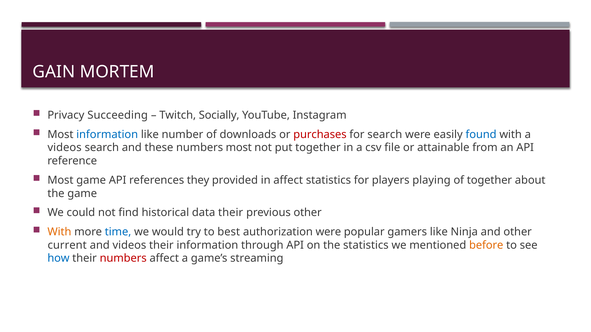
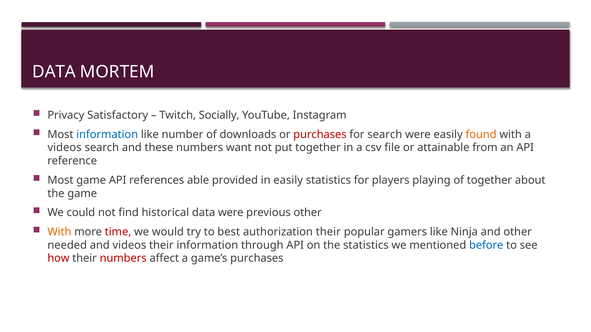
GAIN: GAIN -> DATA (54, 72)
Succeeding: Succeeding -> Satisfactory (118, 115)
found colour: blue -> orange (481, 135)
numbers most: most -> want (239, 148)
they: they -> able (198, 180)
in affect: affect -> easily (288, 180)
data their: their -> were (231, 213)
time colour: blue -> red (118, 232)
authorization were: were -> their (328, 232)
current: current -> needed (67, 245)
before colour: orange -> blue (486, 245)
how colour: blue -> red (58, 259)
game’s streaming: streaming -> purchases (257, 259)
